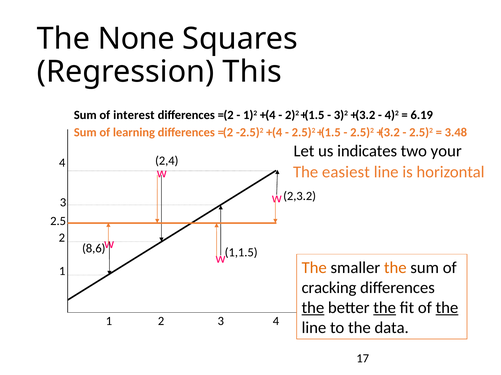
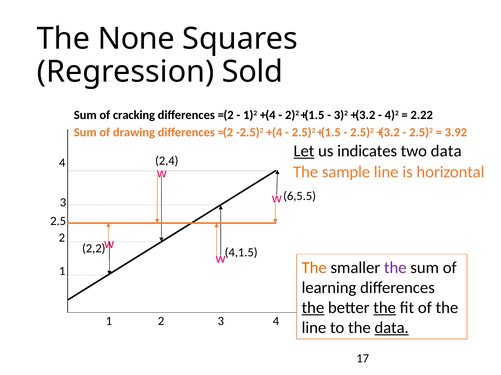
This: This -> Sold (253, 72)
interest: interest -> cracking (134, 115)
6.19: 6.19 -> 2.22 (422, 115)
learning: learning -> drawing (134, 133)
3.48: 3.48 -> 3.92 (456, 133)
Let underline: none -> present (304, 151)
two your: your -> data (446, 151)
easiest: easiest -> sample (346, 172)
2,3.2: 2,3.2 -> 6,5.5 (300, 196)
8,6: 8,6 -> 2,2 (94, 249)
1,1.5: 1,1.5 -> 4,1.5 (241, 253)
the colour: orange -> purple (395, 268)
cracking: cracking -> learning (329, 288)
the underline: present -> none (447, 308)
data underline: none -> present (392, 328)
